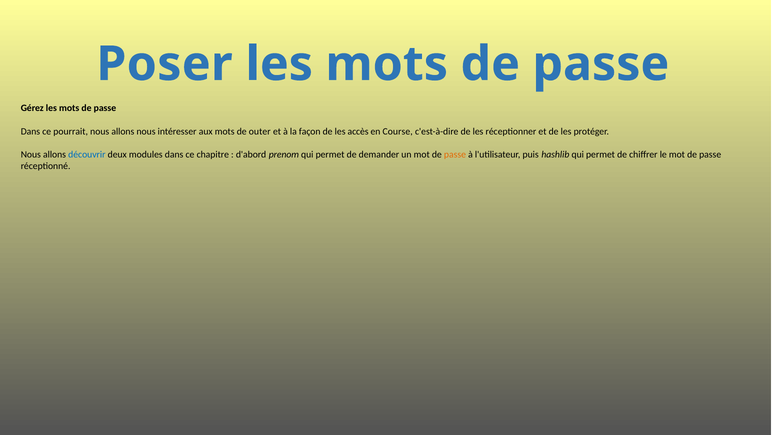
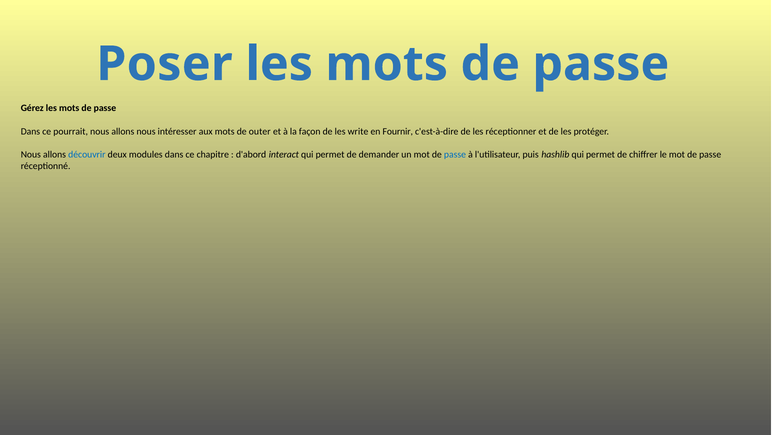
accès: accès -> write (358, 131)
Course: Course -> Fournir (398, 131)
prenom: prenom -> interact (284, 155)
passe colour: orange -> blue (455, 155)
